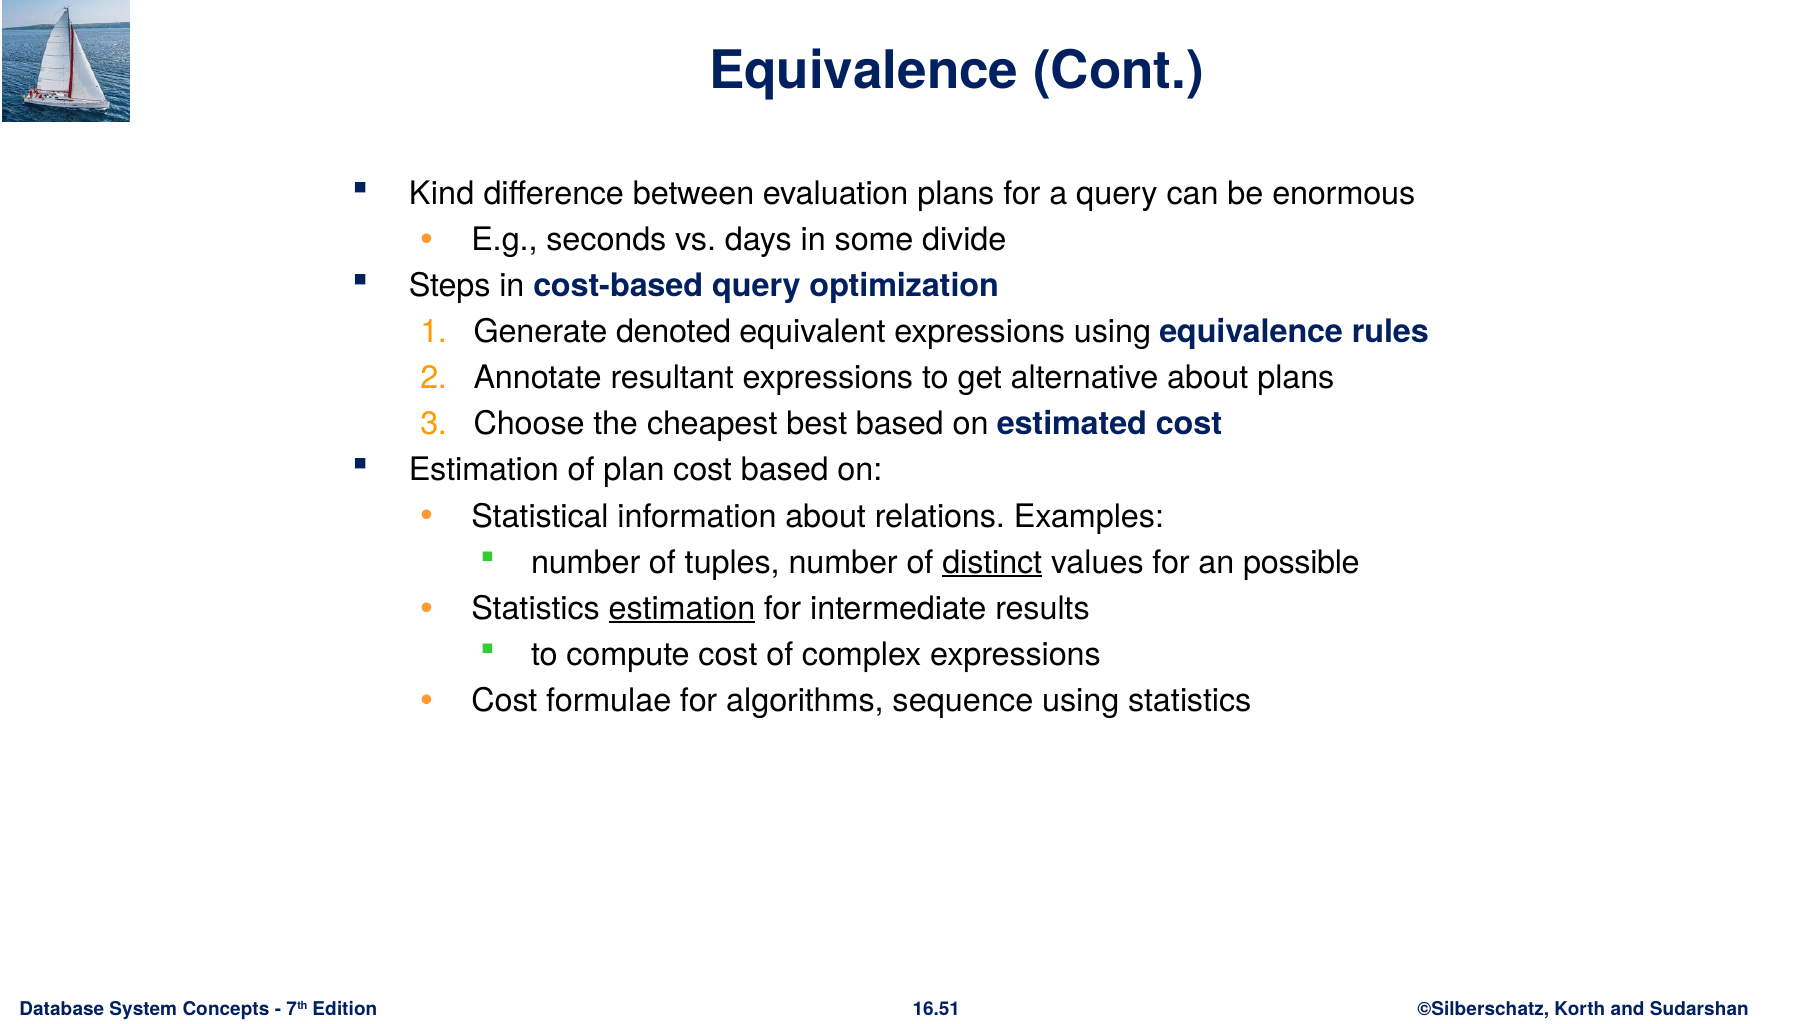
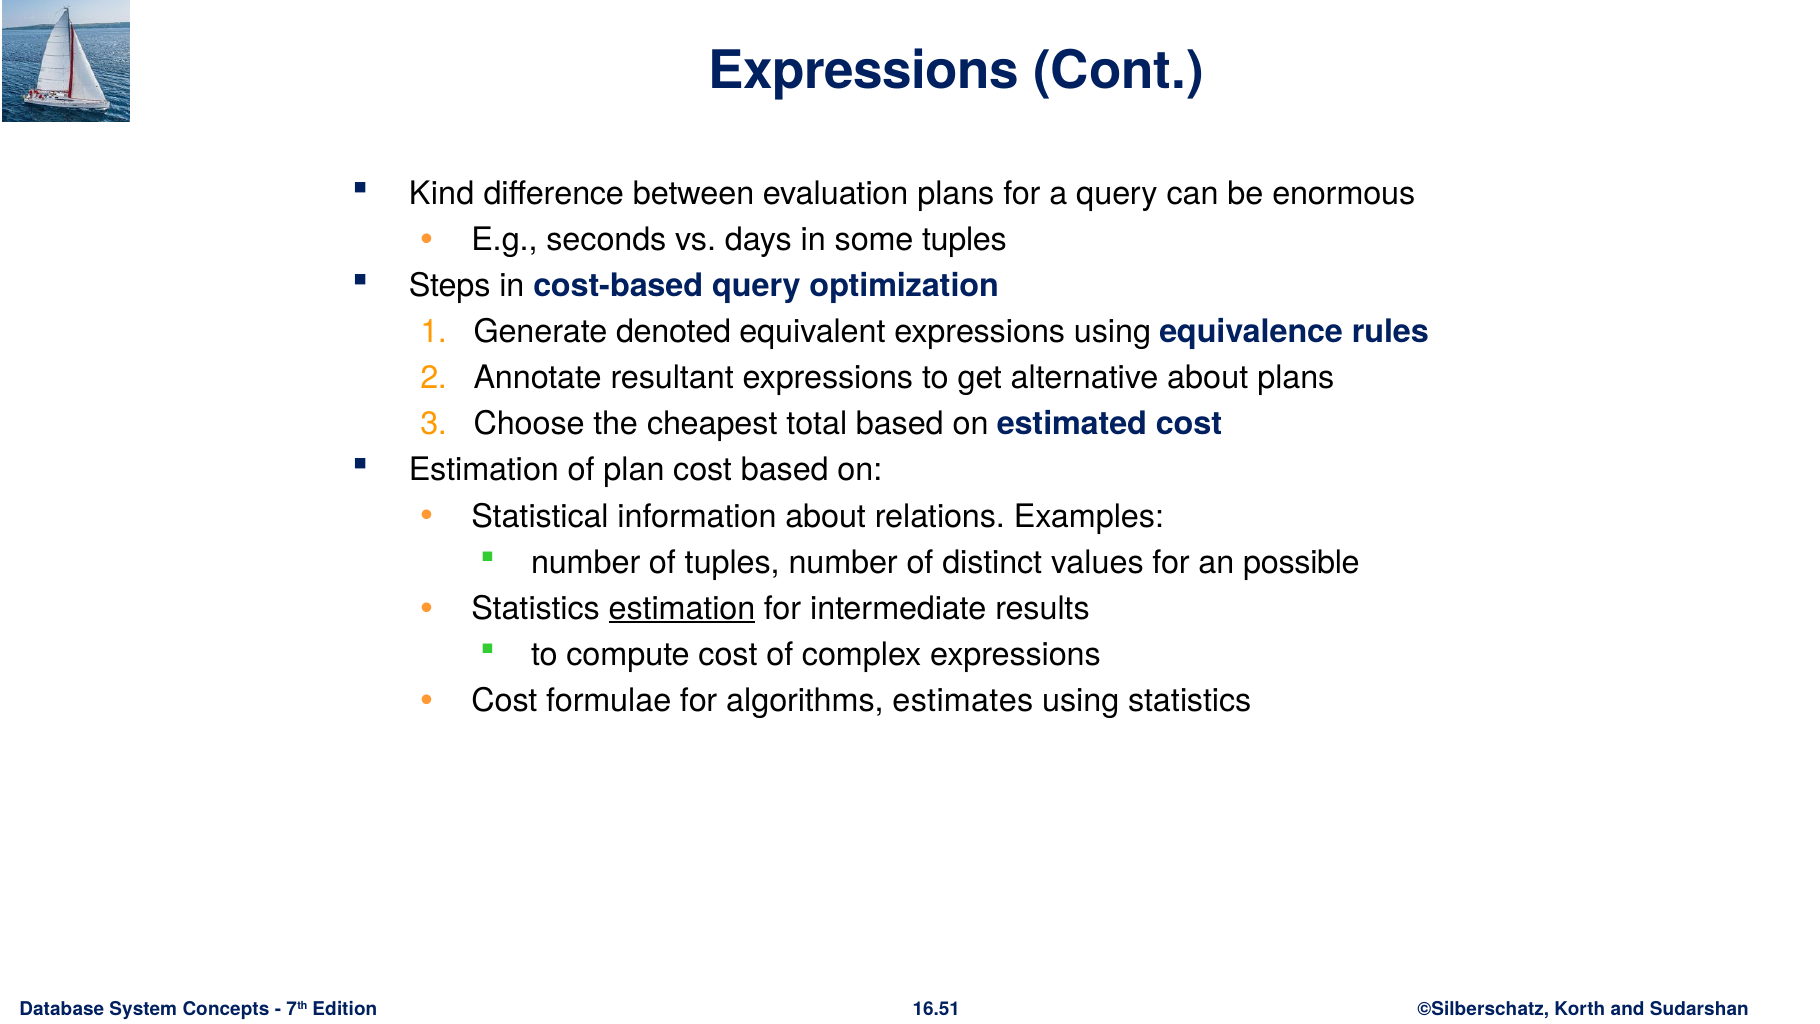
Equivalence: Equivalence -> Expressions (864, 71)
some divide: divide -> tuples (964, 240)
best: best -> total (817, 424)
distinct underline: present -> none (992, 562)
sequence: sequence -> estimates (963, 701)
